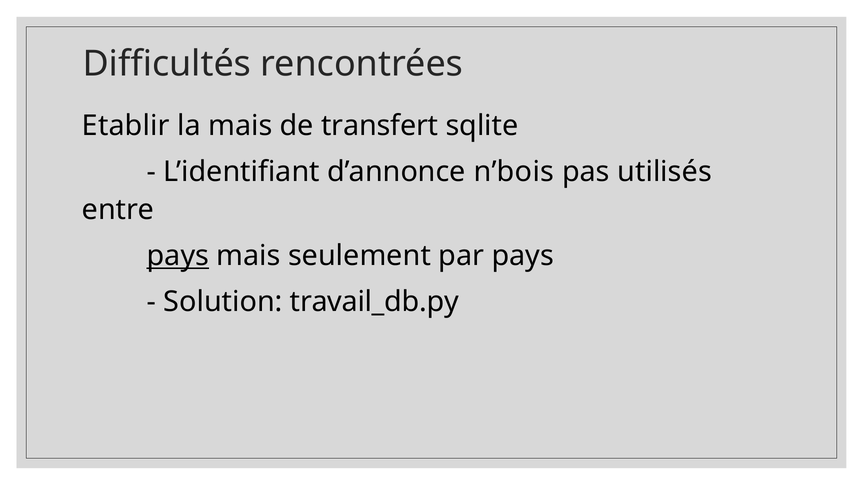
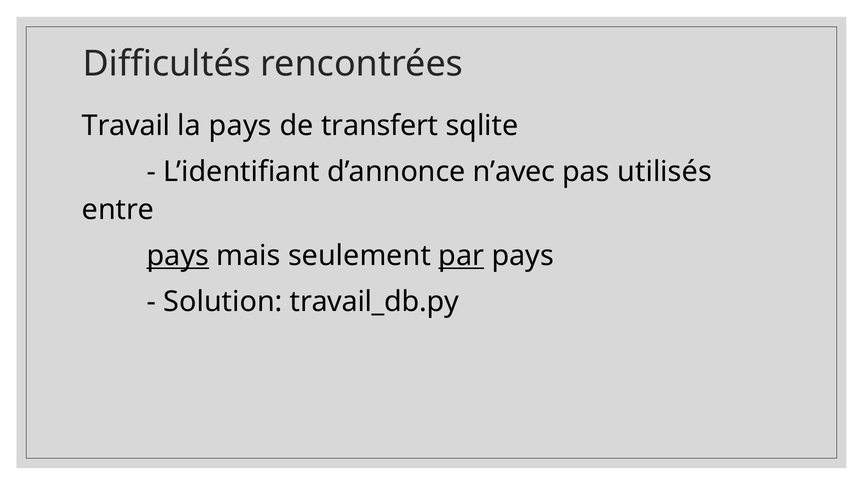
Etablir: Etablir -> Travail (126, 126)
la mais: mais -> pays (240, 126)
n’bois: n’bois -> n’avec (514, 172)
par underline: none -> present (461, 256)
